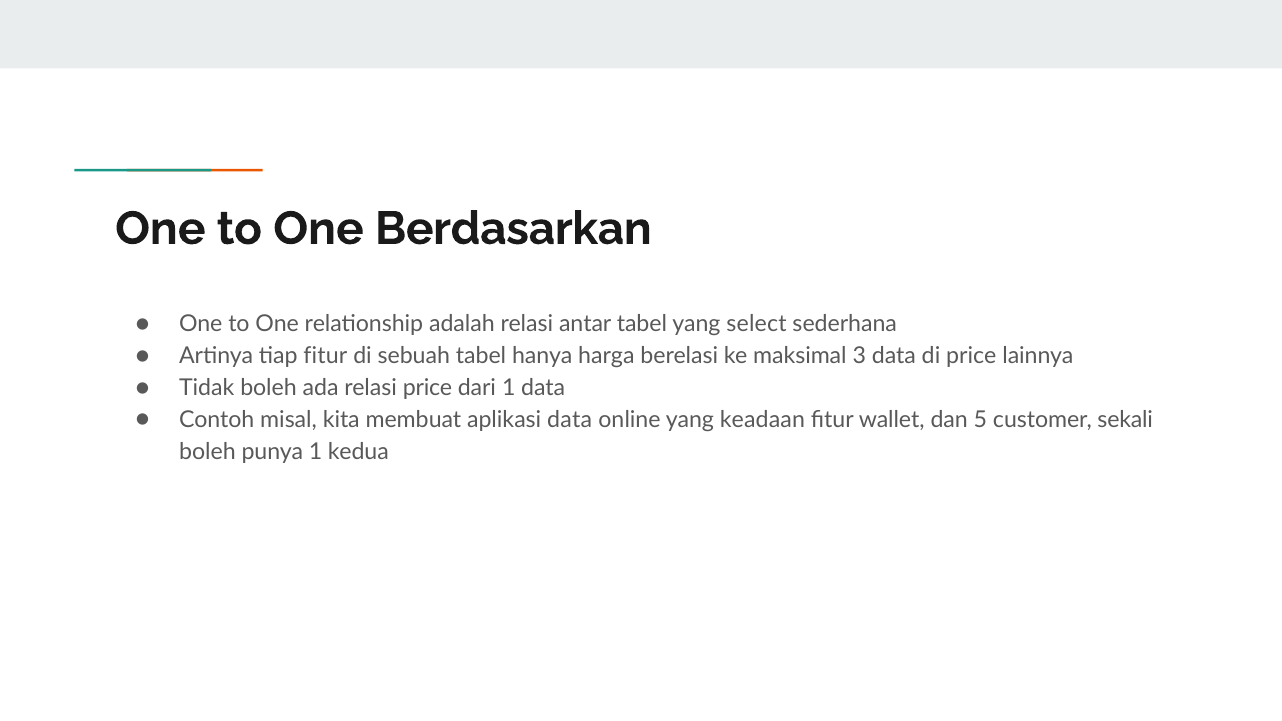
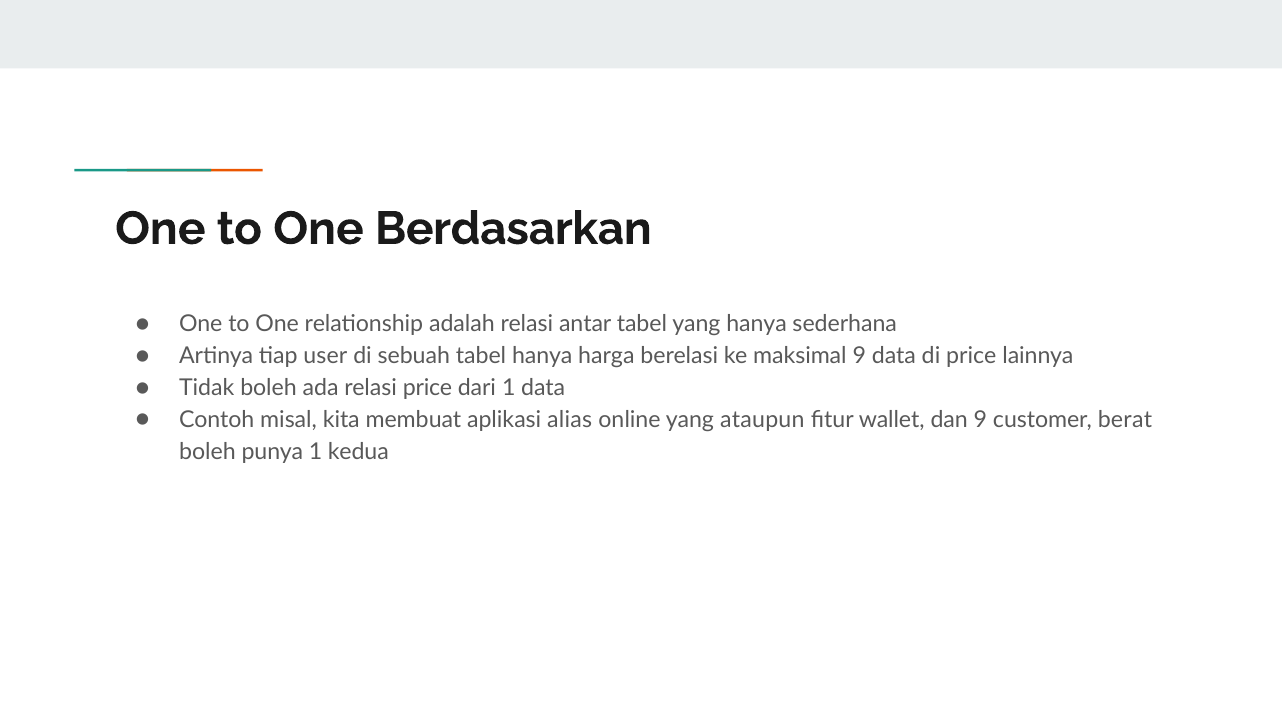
yang select: select -> hanya (757, 324)
tiap fitur: fitur -> user (325, 356)
maksimal 3: 3 -> 9 (859, 356)
aplikasi data: data -> alias (570, 420)
keadaan: keadaan -> ataupun (762, 420)
dan 5: 5 -> 9 (980, 420)
sekali: sekali -> berat (1125, 420)
